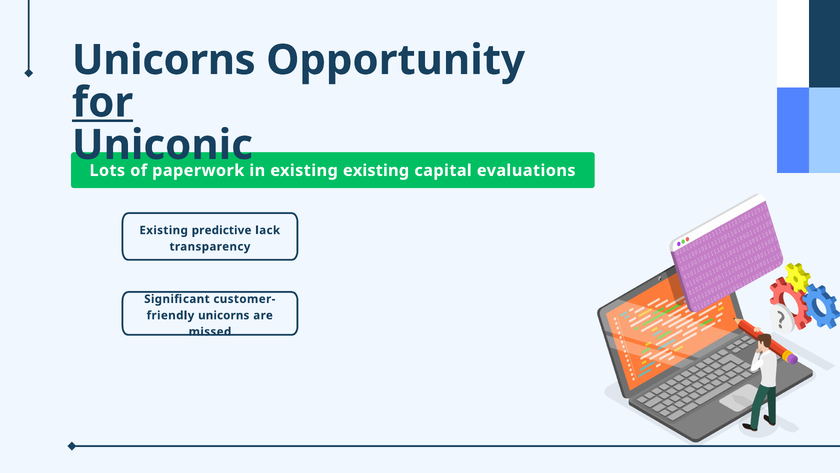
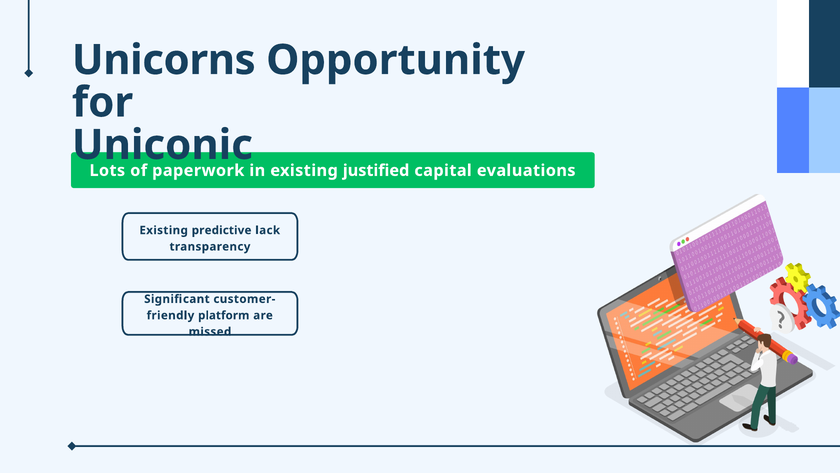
for underline: present -> none (103, 103)
existing existing: existing -> justified (376, 170)
unicorns: unicorns -> platform (224, 315)
